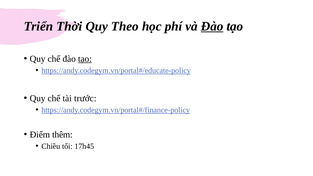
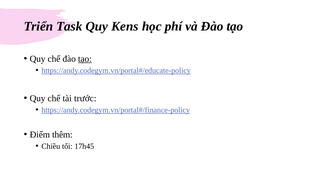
Thời: Thời -> Task (69, 26)
Theo: Theo -> Kens (125, 26)
Đào underline: present -> none (212, 26)
